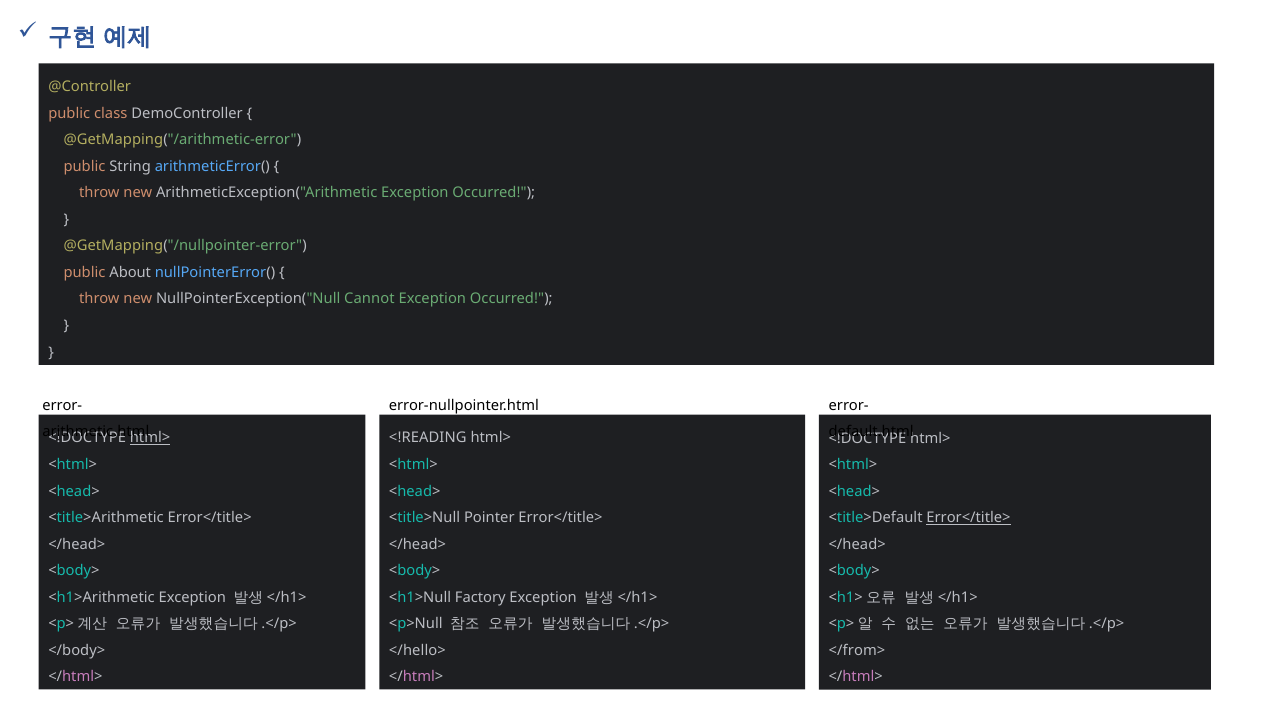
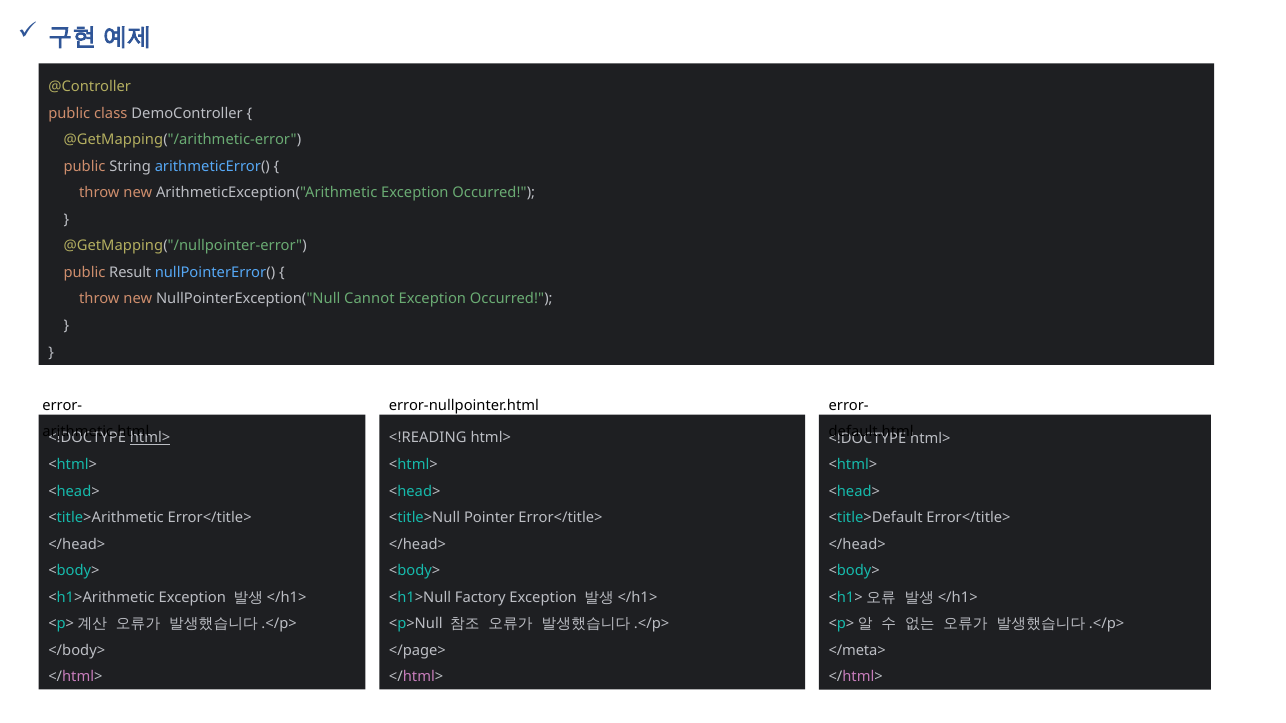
About: About -> Result (130, 273)
Error</title> underline: present -> none (969, 518)
</hello>: </hello> -> </page> (417, 651)
</from>: </from> -> </meta> (857, 651)
